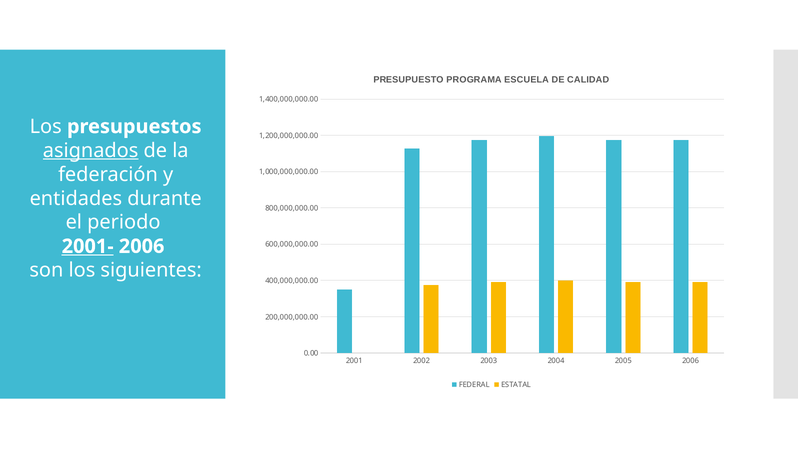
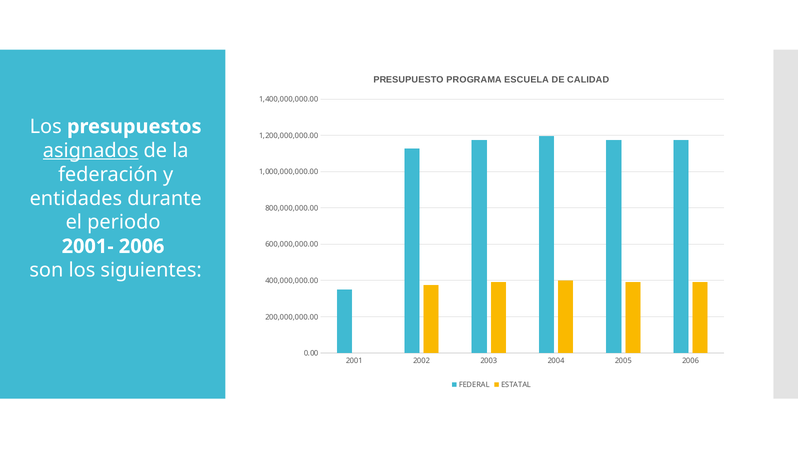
2001- underline: present -> none (88, 246)
